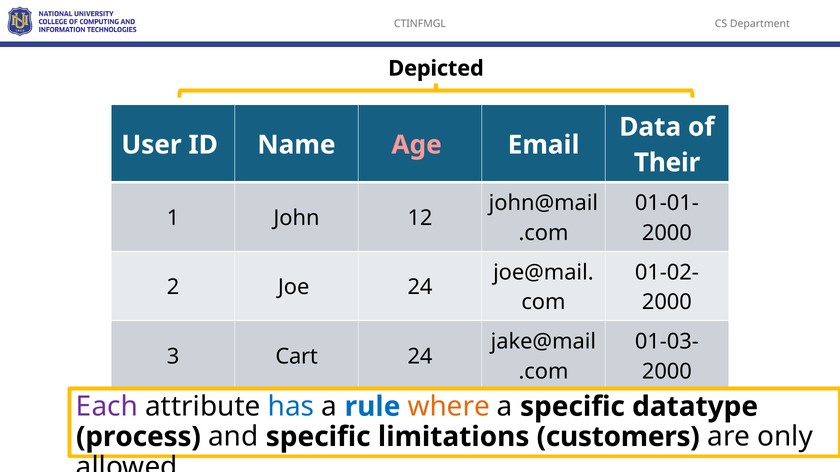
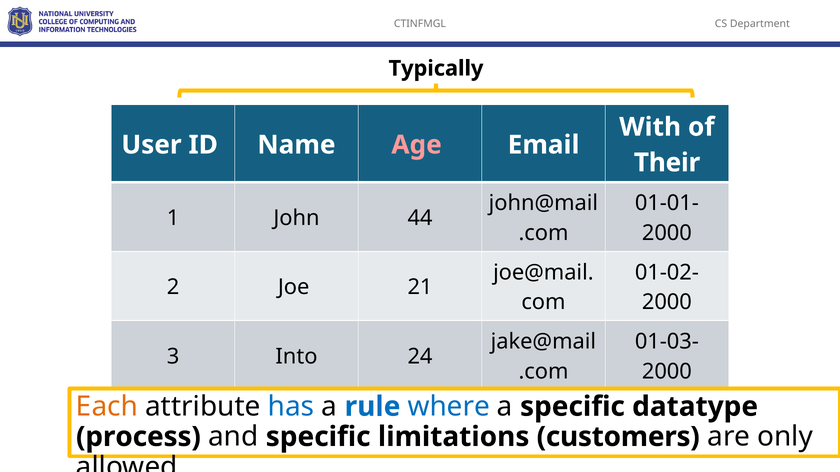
Depicted: Depicted -> Typically (436, 69)
Data: Data -> With (650, 127)
12: 12 -> 44 (420, 218)
Joe 24: 24 -> 21 (420, 288)
Cart: Cart -> Into (297, 357)
Each colour: purple -> orange (107, 407)
where colour: orange -> blue (449, 407)
